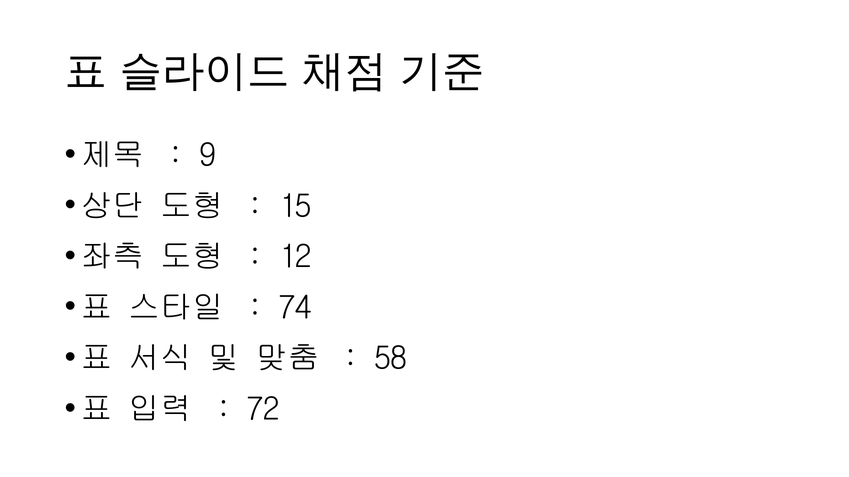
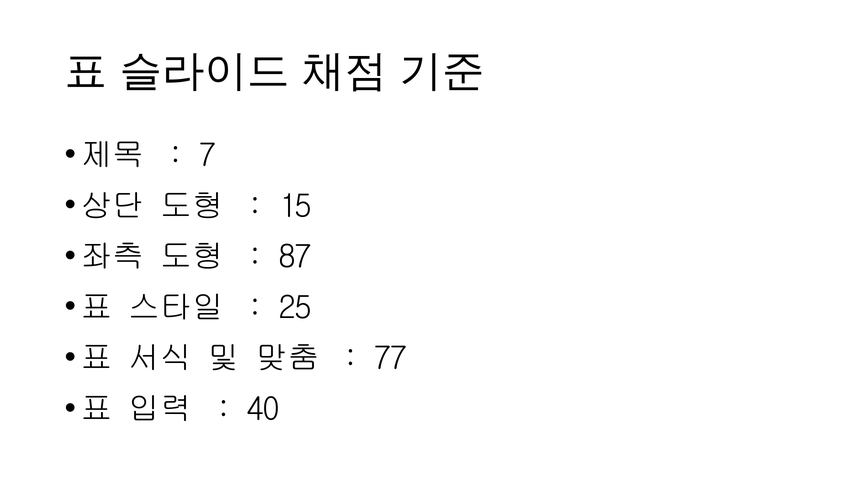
9: 9 -> 7 (208, 155)
12: 12 -> 87 (295, 257)
74: 74 -> 25 (295, 308)
58: 58 -> 77 (391, 359)
72: 72 -> 40 (263, 410)
